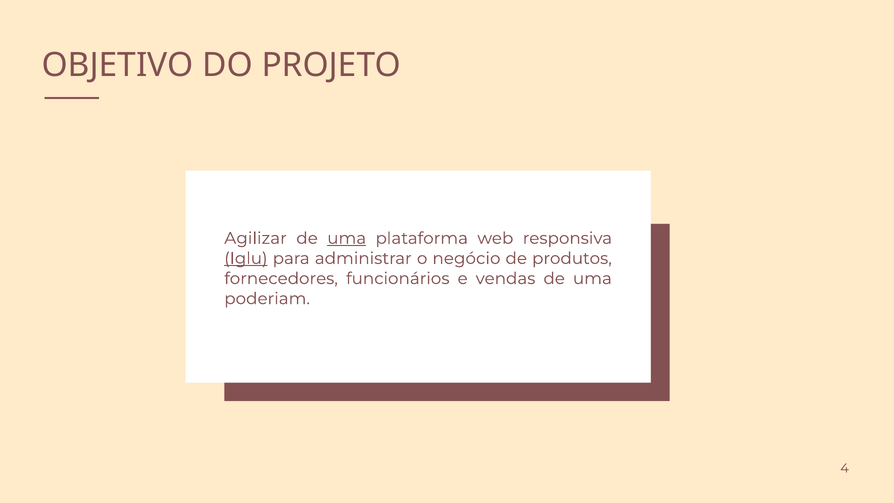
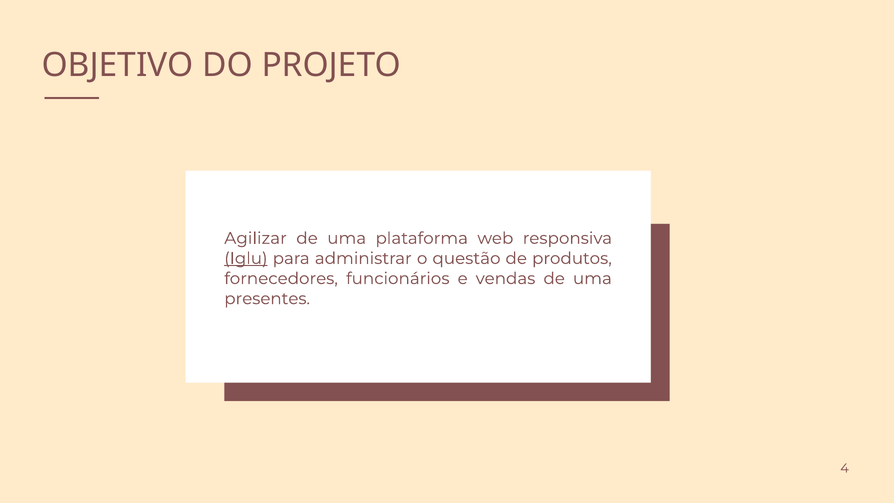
uma underline: present -> none (347, 238)
negócio: negócio -> questão (466, 258)
poderiam: poderiam -> presentes (267, 299)
